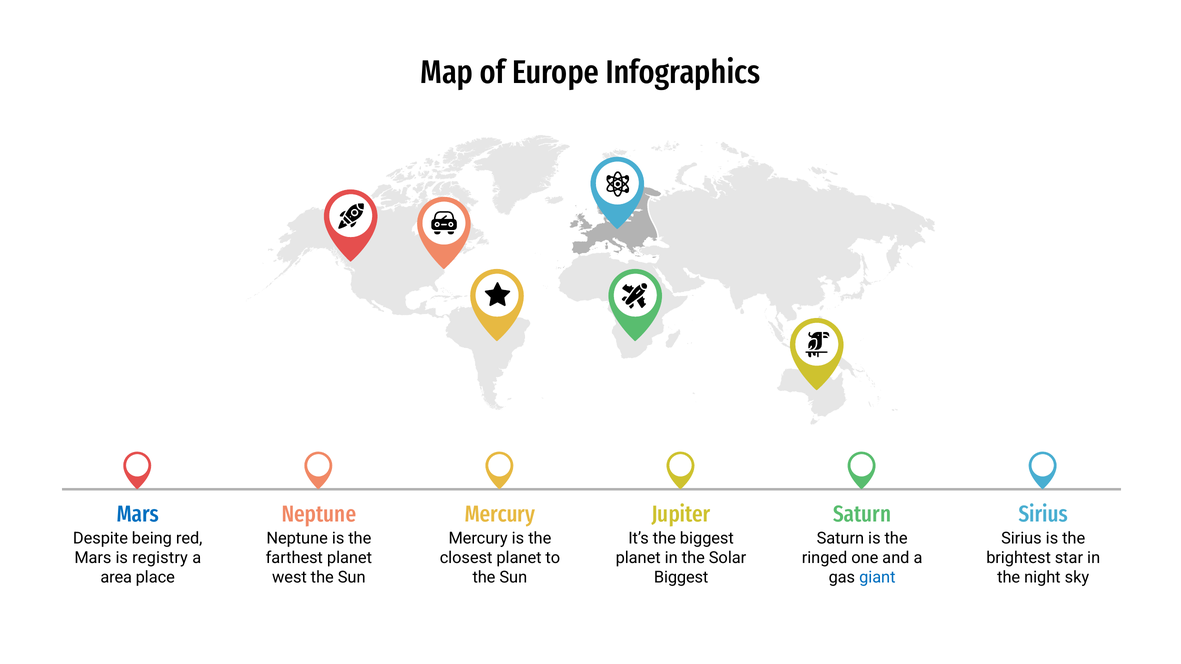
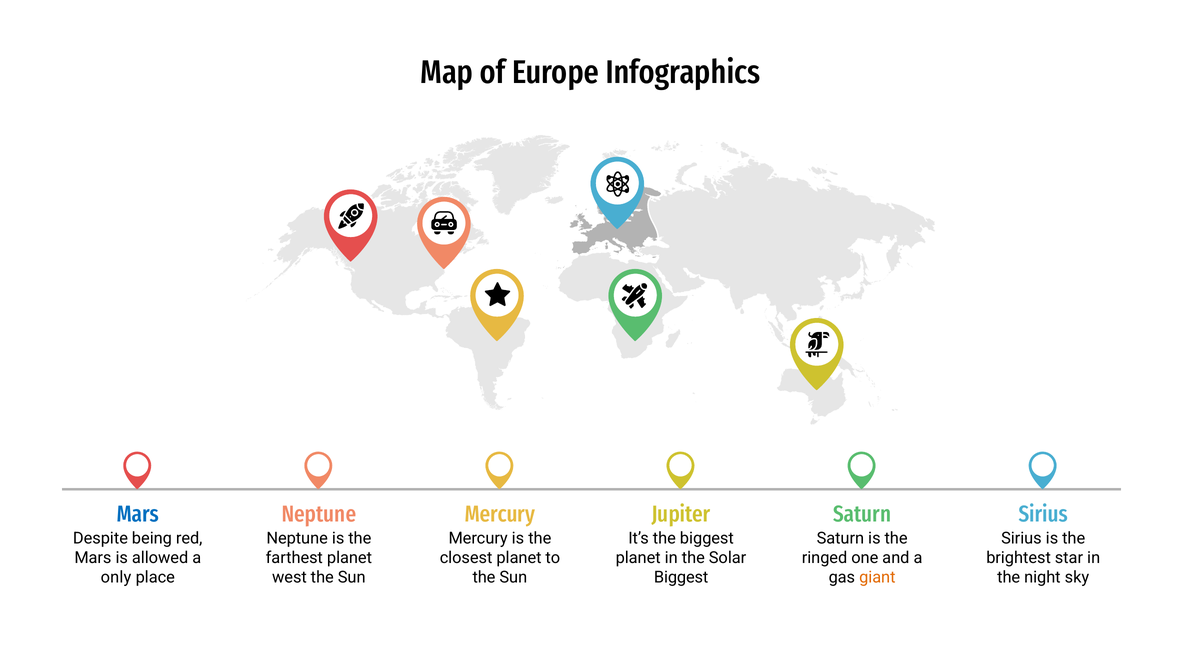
registry: registry -> allowed (160, 558)
area: area -> only (116, 578)
giant colour: blue -> orange (877, 578)
